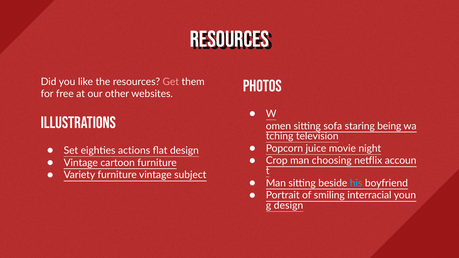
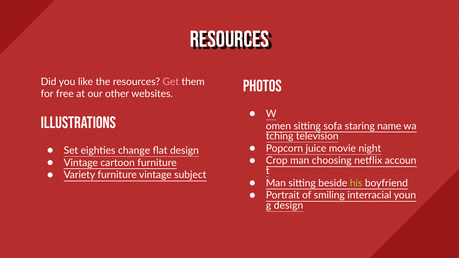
being: being -> name (389, 126)
actions: actions -> change (134, 151)
his colour: light blue -> light green (356, 183)
